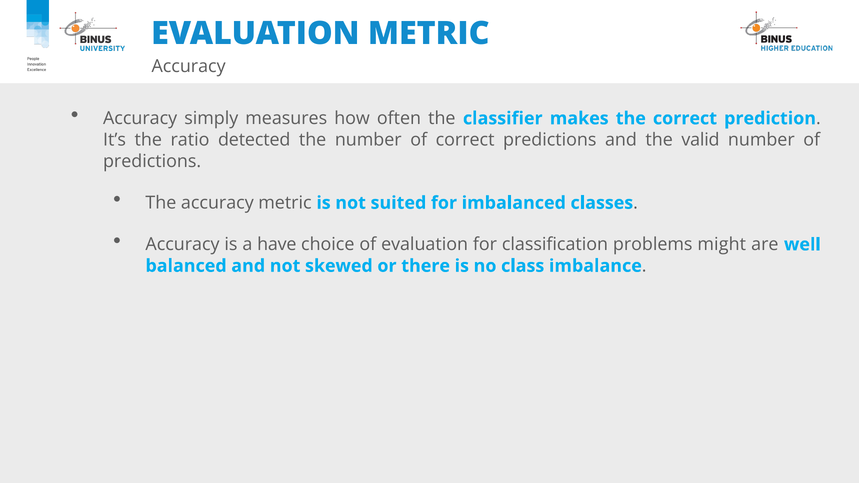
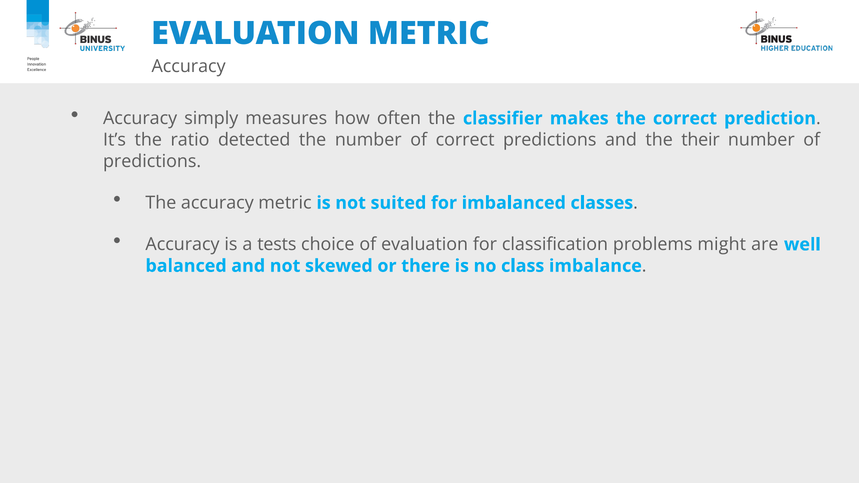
valid: valid -> their (700, 140)
have: have -> tests (277, 245)
